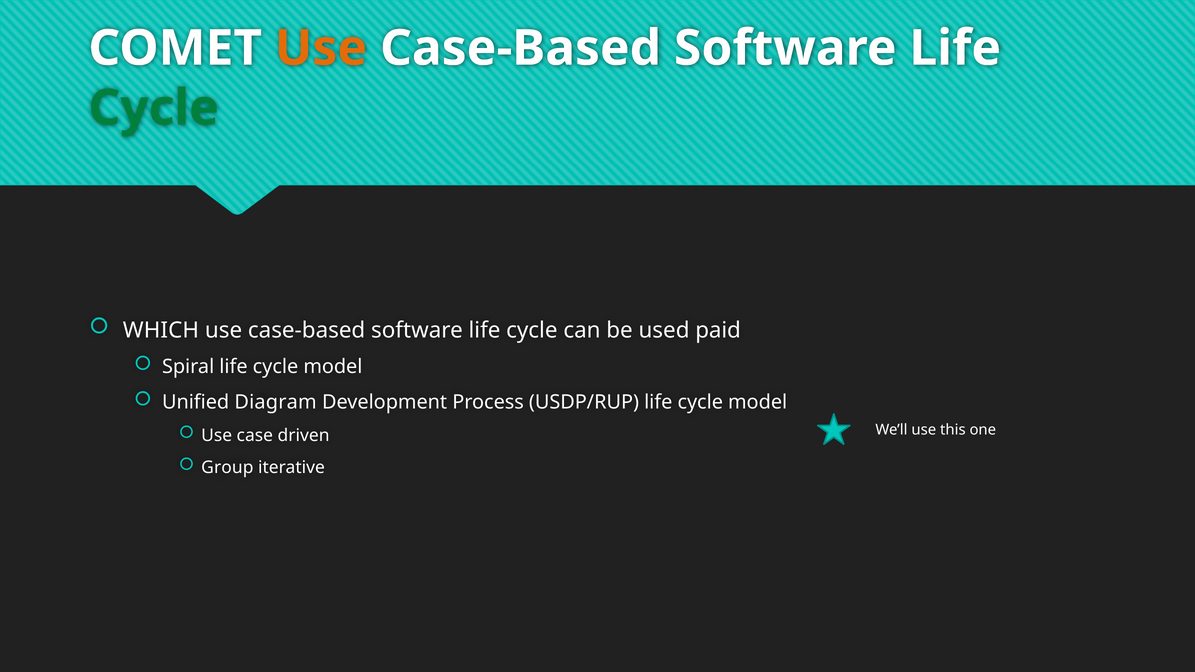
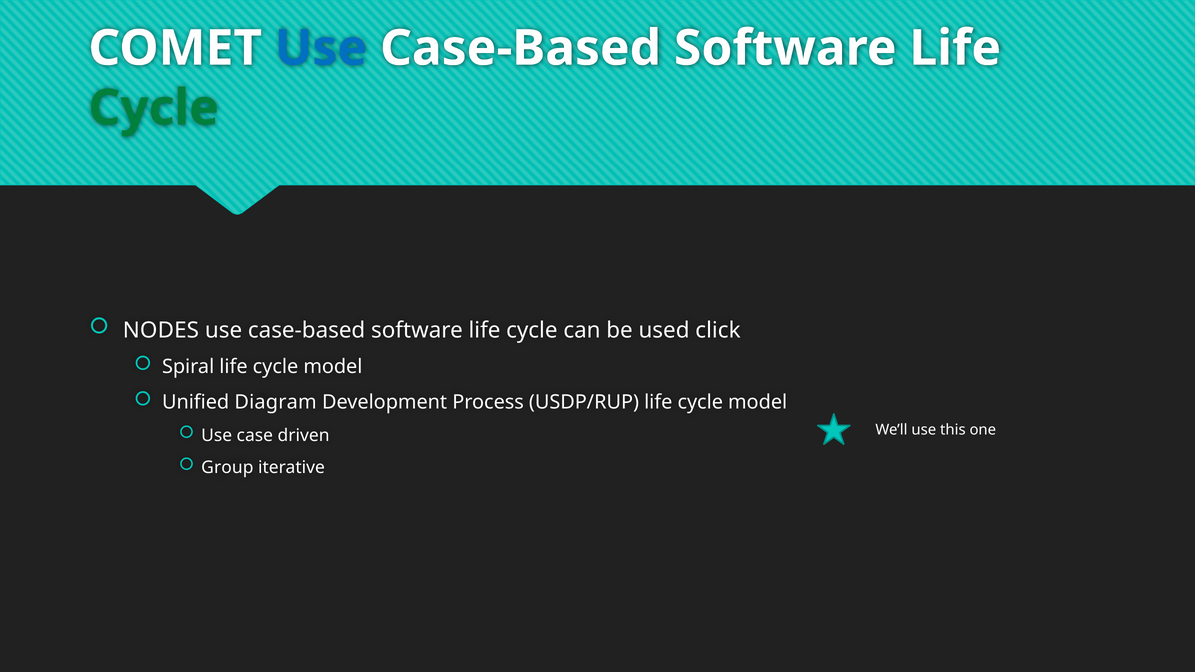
Use colour: orange -> blue (321, 48)
WHICH: WHICH -> NODES (161, 330)
paid: paid -> click (718, 330)
